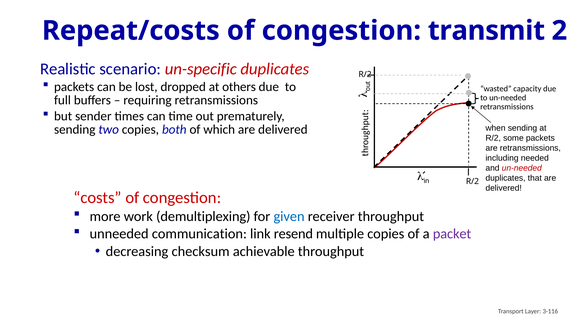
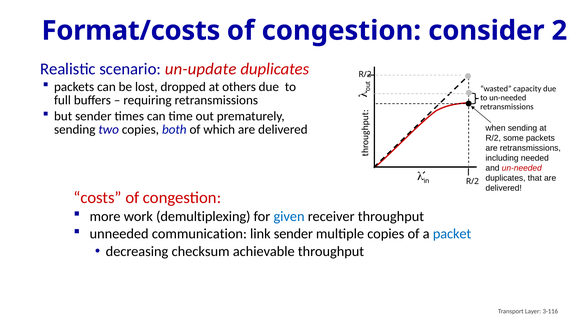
Repeat/costs: Repeat/costs -> Format/costs (131, 31)
transmit: transmit -> consider (486, 31)
un-specific: un-specific -> un-update (201, 69)
link resend: resend -> sender (293, 234)
packet colour: purple -> blue (452, 234)
